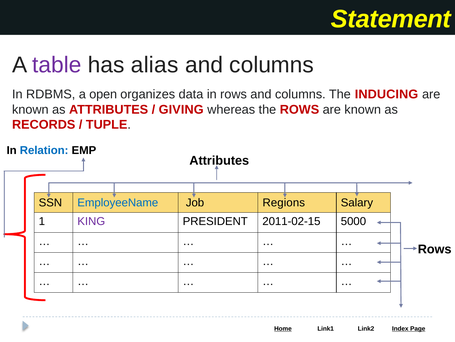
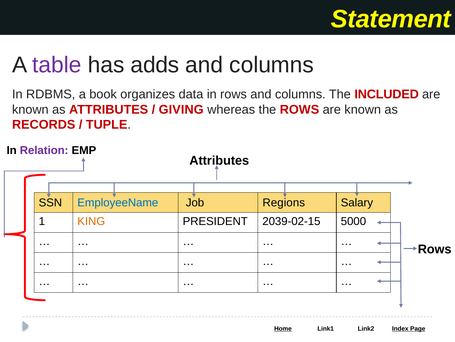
alias: alias -> adds (155, 65)
open: open -> book (103, 94)
INDUCING: INDUCING -> INCLUDED (387, 94)
Relation colour: blue -> purple (44, 150)
KING colour: purple -> orange (91, 221)
2011-02-15: 2011-02-15 -> 2039-02-15 (291, 221)
